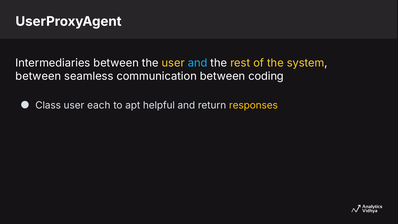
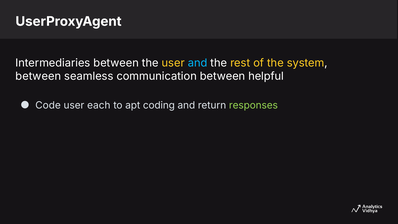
coding: coding -> helpful (266, 76)
Class: Class -> Code (48, 105)
helpful: helpful -> coding (159, 105)
responses colour: yellow -> light green (253, 105)
